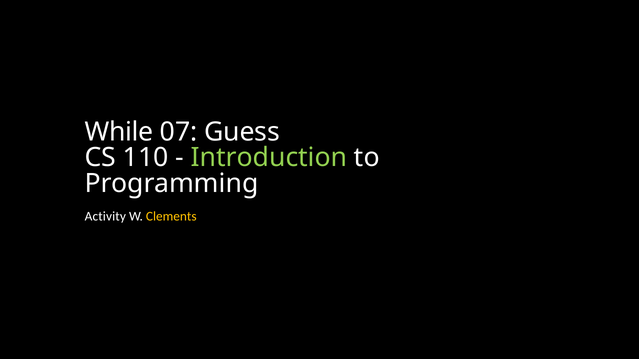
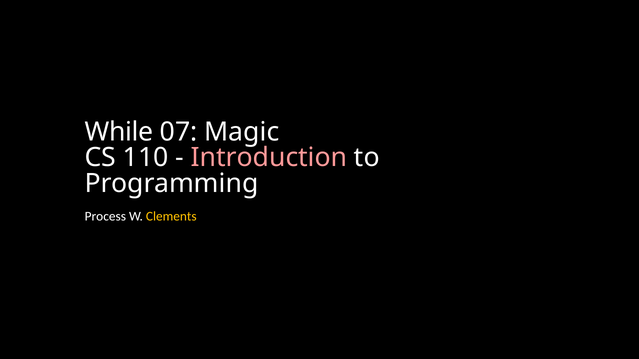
Guess: Guess -> Magic (242, 132)
Introduction colour: light green -> pink (269, 158)
Activity: Activity -> Process (105, 216)
